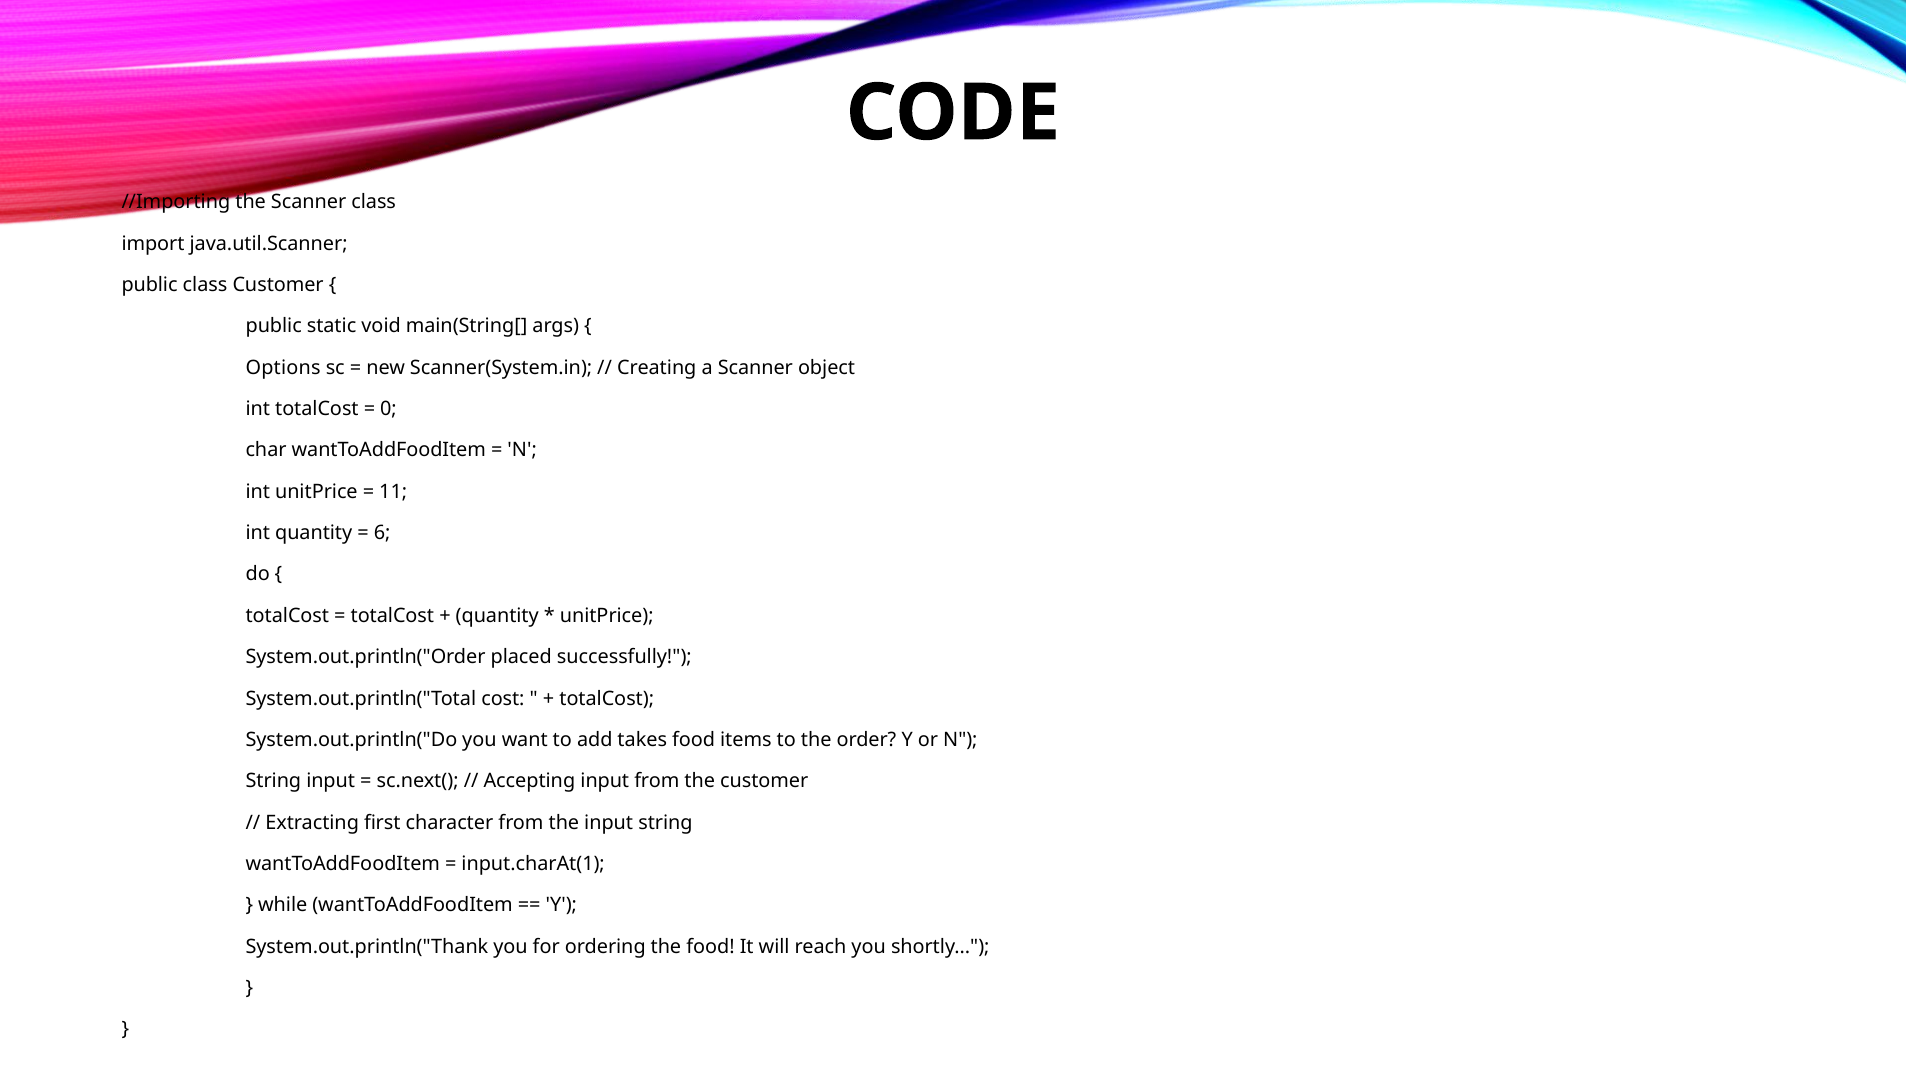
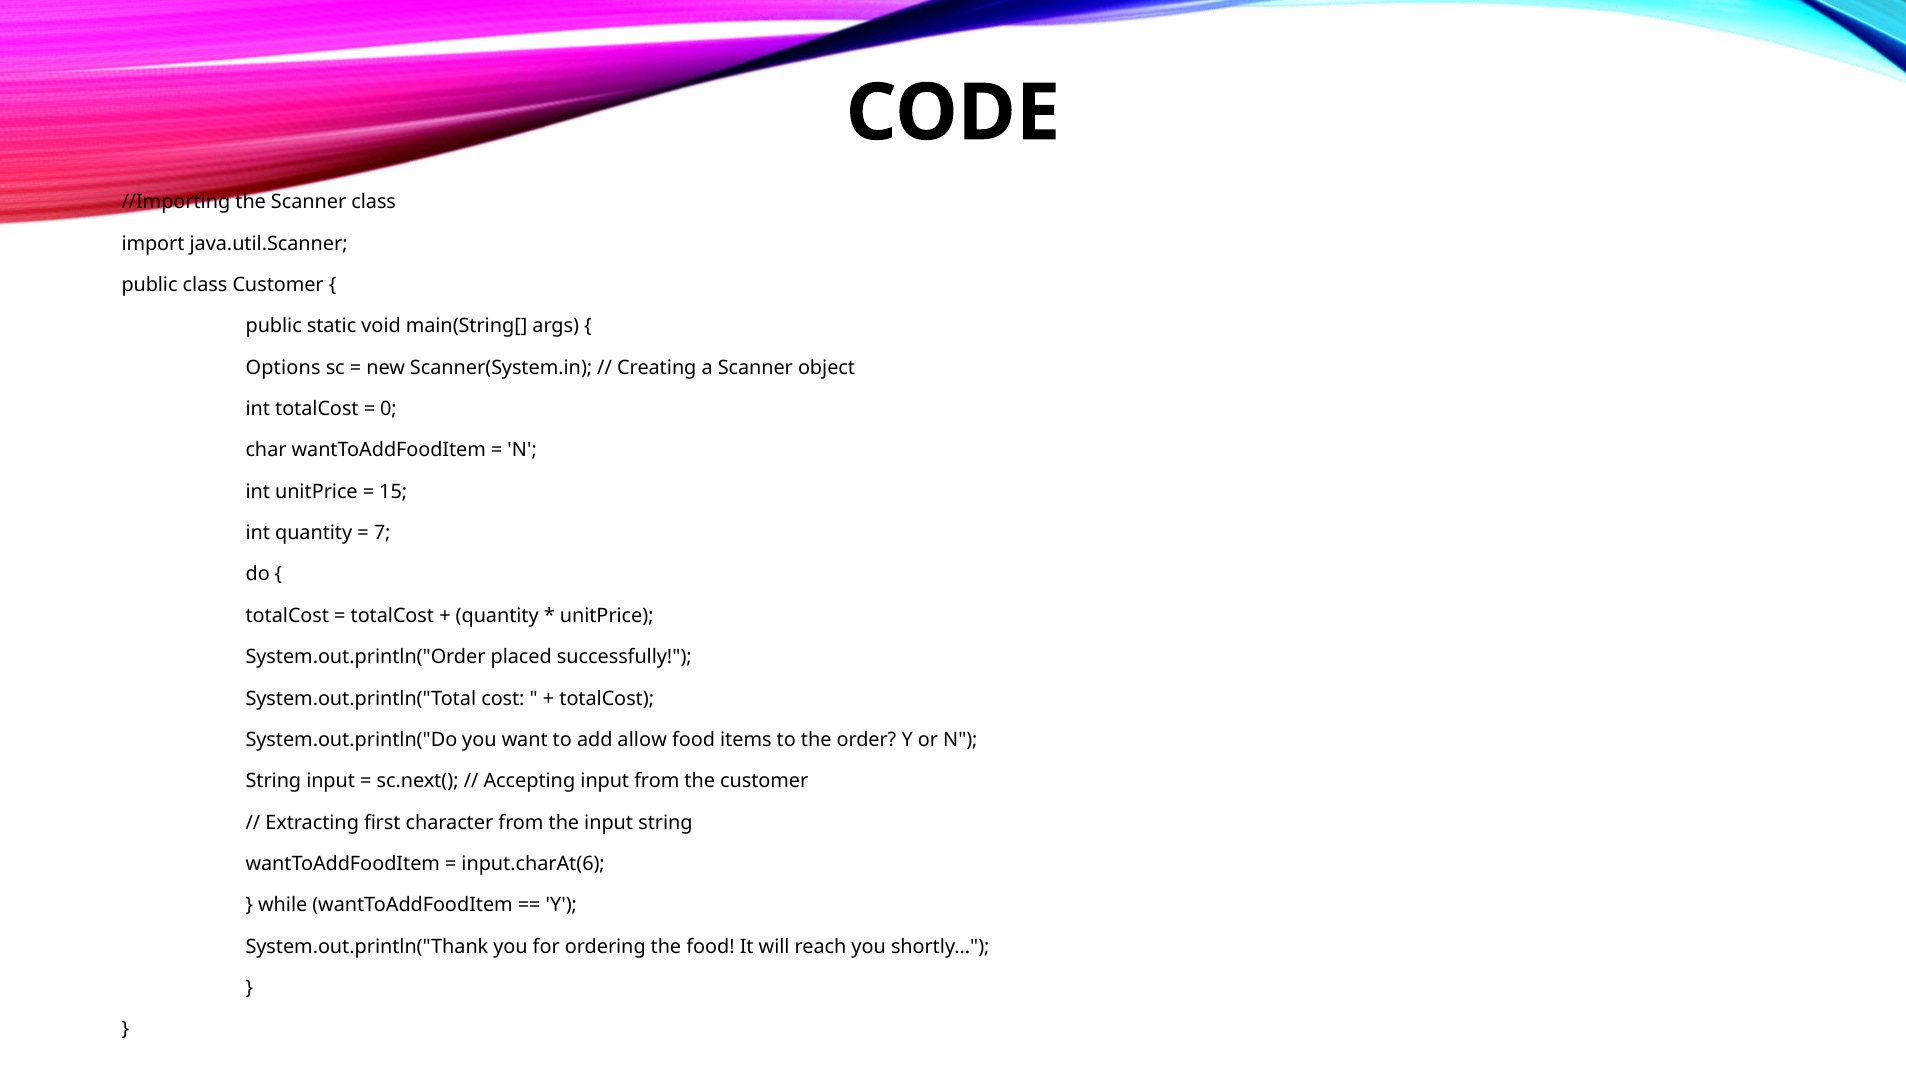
11: 11 -> 15 (393, 492)
6: 6 -> 7 (382, 533)
takes: takes -> allow (642, 740)
input.charAt(1: input.charAt(1 -> input.charAt(6 (533, 864)
